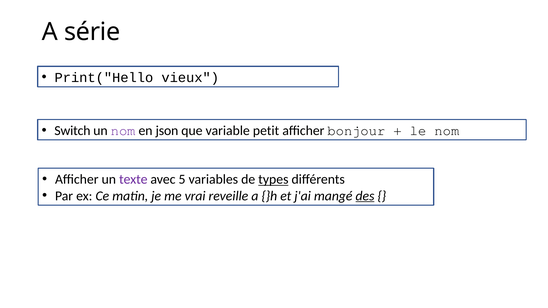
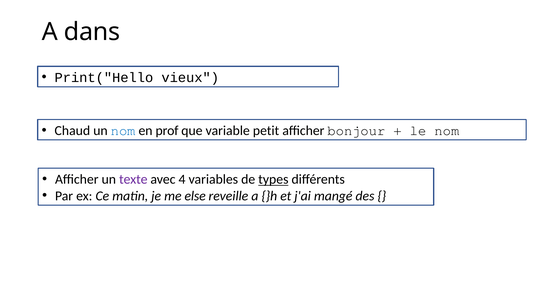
série: série -> dans (92, 32)
Switch: Switch -> Chaud (72, 131)
nom colour: purple -> blue (123, 131)
json: json -> prof (167, 131)
5: 5 -> 4 (182, 180)
vrai: vrai -> else (195, 196)
des underline: present -> none (365, 196)
